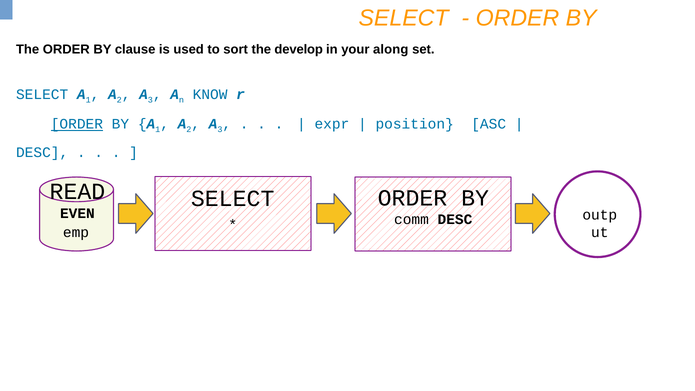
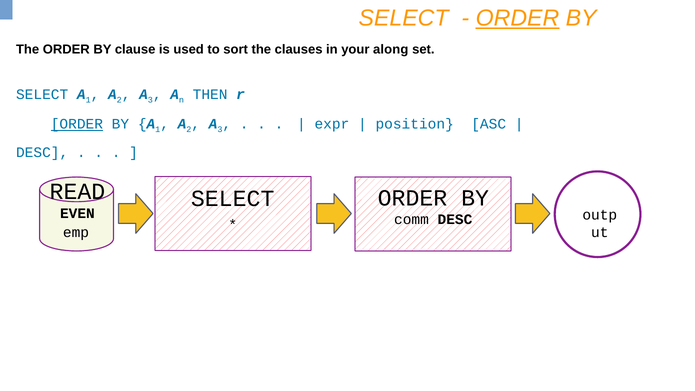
ORDER underline: none -> present (517, 18)
develop: develop -> clauses (299, 50)
KNOW: KNOW -> THEN (210, 94)
